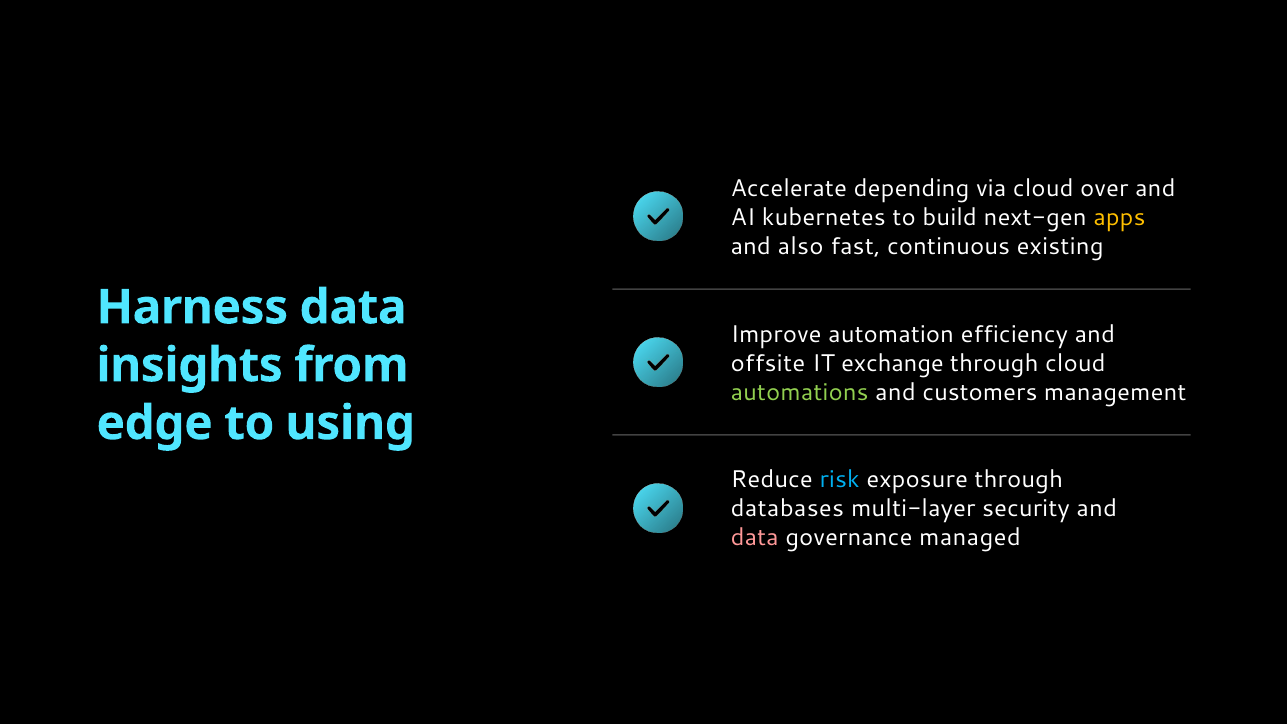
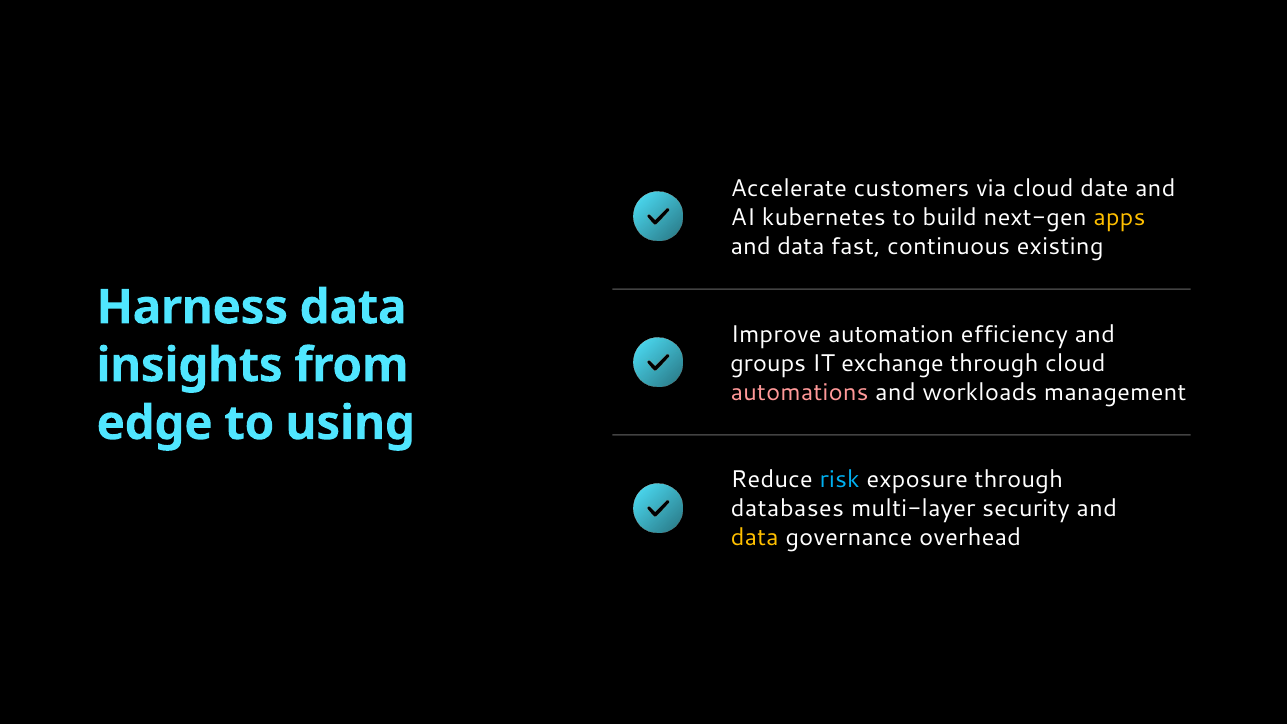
depending: depending -> customers (912, 189)
over: over -> date (1104, 189)
also: also -> data (801, 246)
offsite: offsite -> groups (768, 363)
automations colour: light green -> pink (800, 392)
customers: customers -> workloads (980, 392)
data colour: pink -> yellow (755, 538)
managed: managed -> overhead (970, 538)
